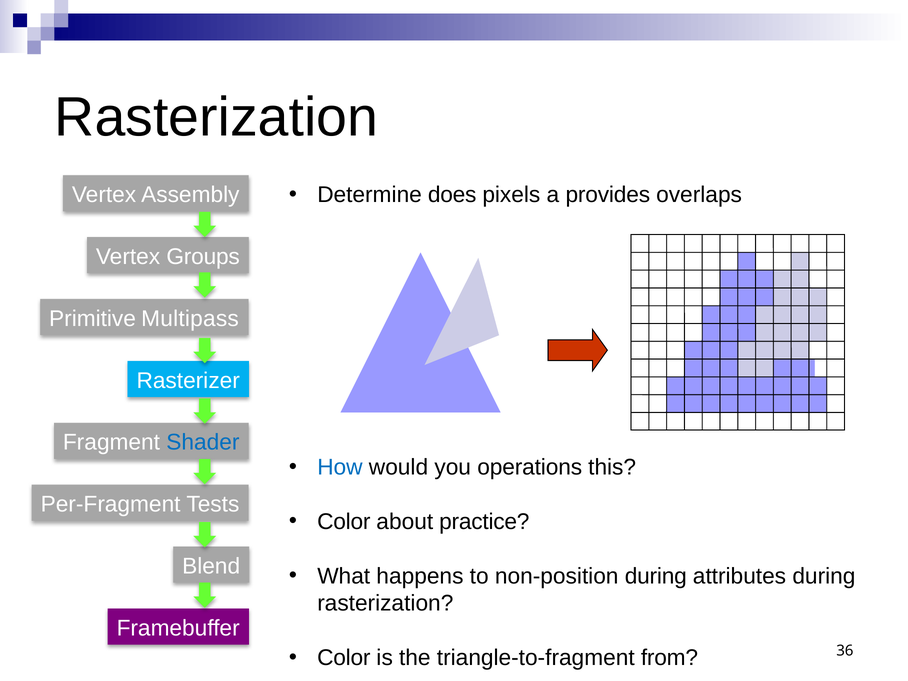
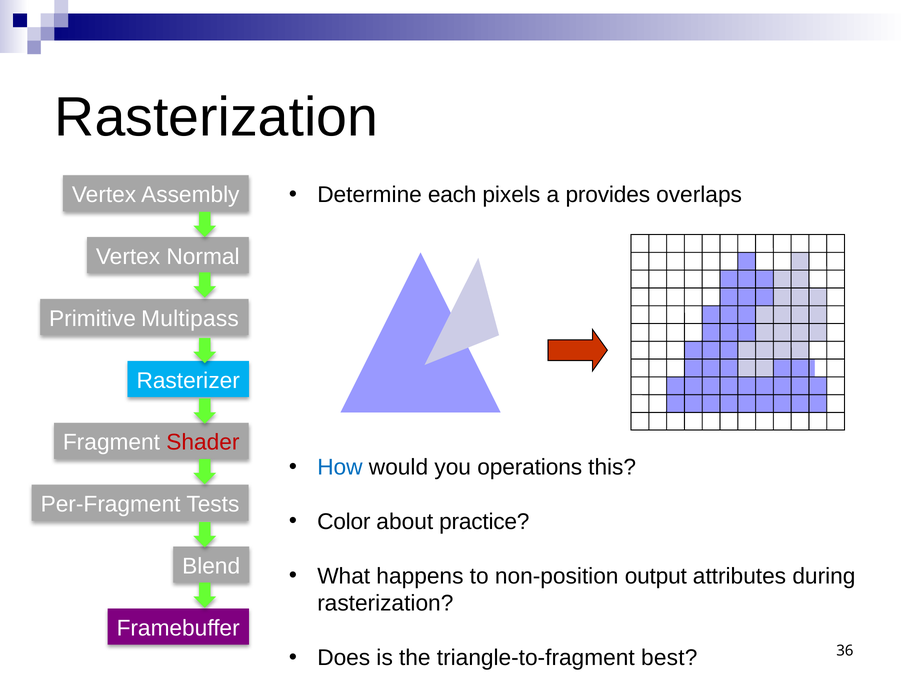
does: does -> each (452, 195)
Groups: Groups -> Normal (203, 257)
Shader colour: blue -> red (203, 442)
non-position during: during -> output (656, 576)
Color: Color -> Does (344, 658)
from: from -> best (669, 658)
